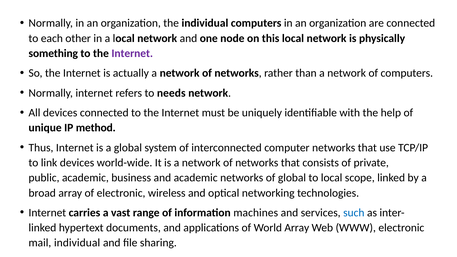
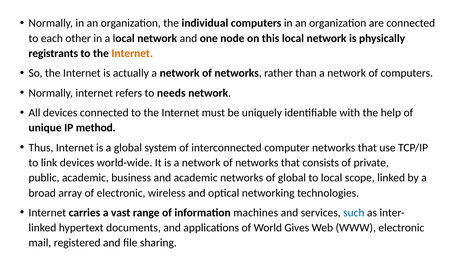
something: something -> registrants (53, 53)
Internet colour: purple -> orange (132, 53)
World Array: Array -> Gives (297, 228)
mail individual: individual -> registered (77, 243)
